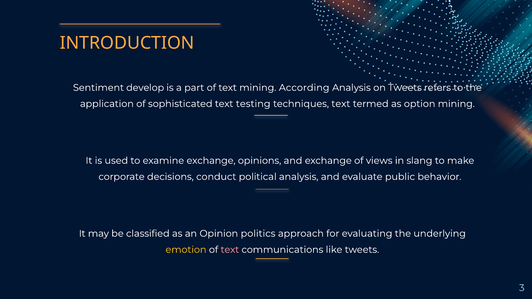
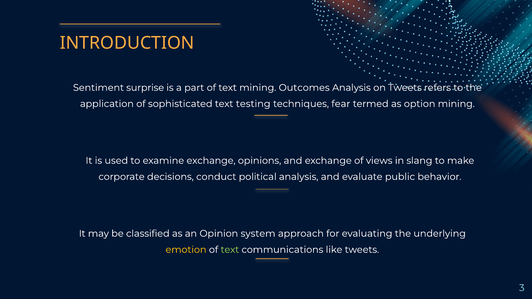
develop: develop -> surprise (145, 88)
According: According -> Outcomes (304, 88)
techniques text: text -> fear (341, 104)
politics: politics -> system (258, 234)
text colour: pink -> light green (230, 250)
